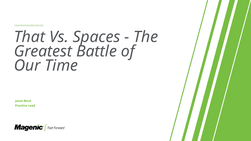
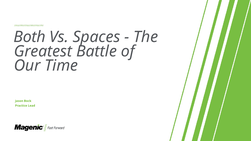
That: That -> Both (30, 37)
